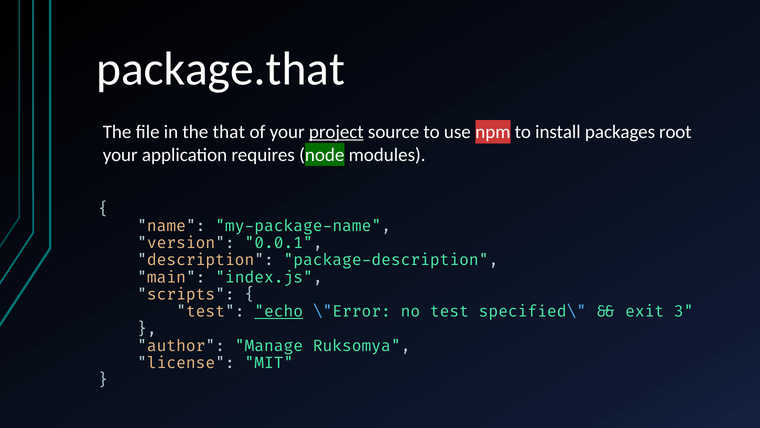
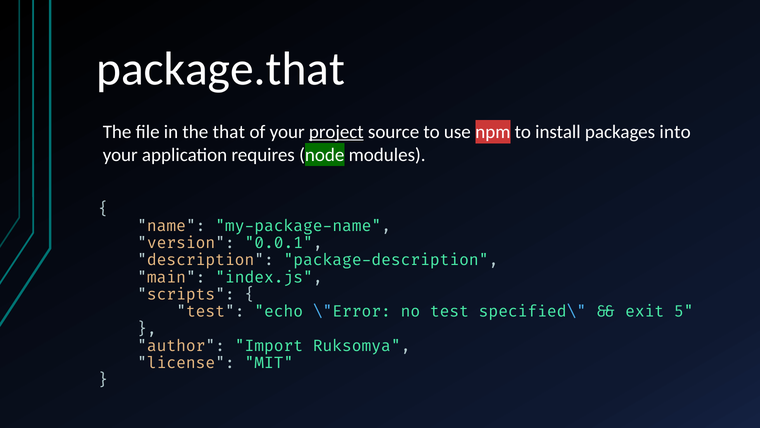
root: root -> into (675, 132)
echo underline: present -> none (279, 311)
3: 3 -> 5 (684, 311)
Manage: Manage -> Import (269, 346)
